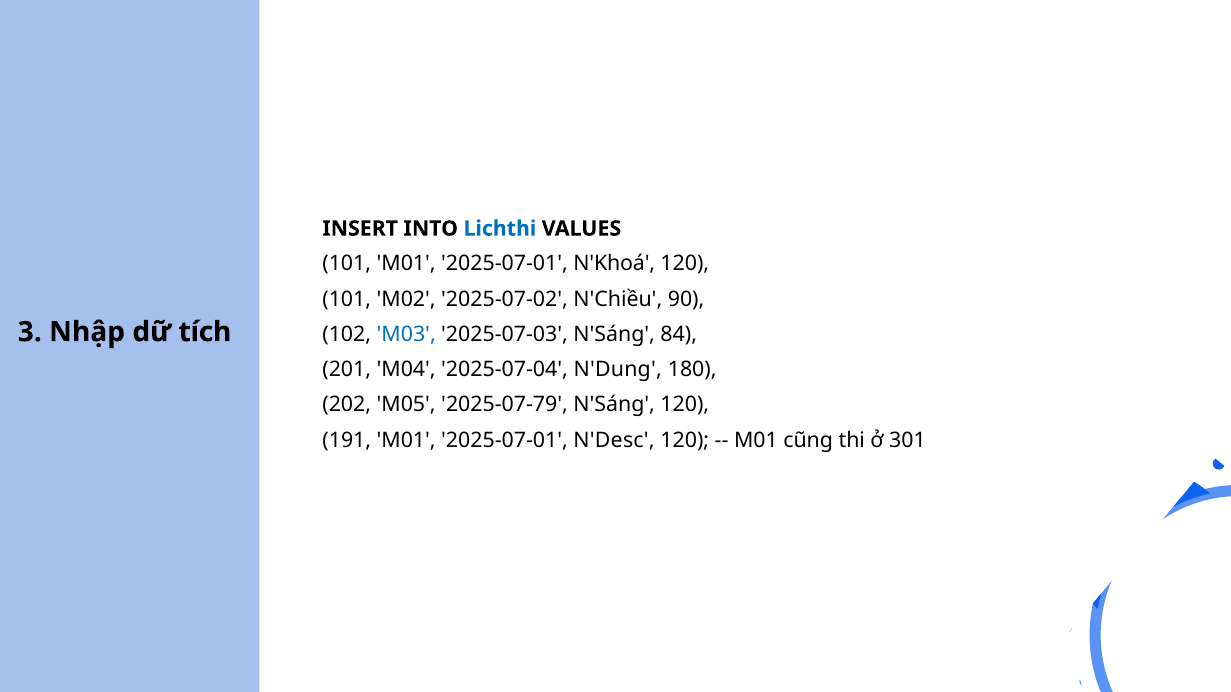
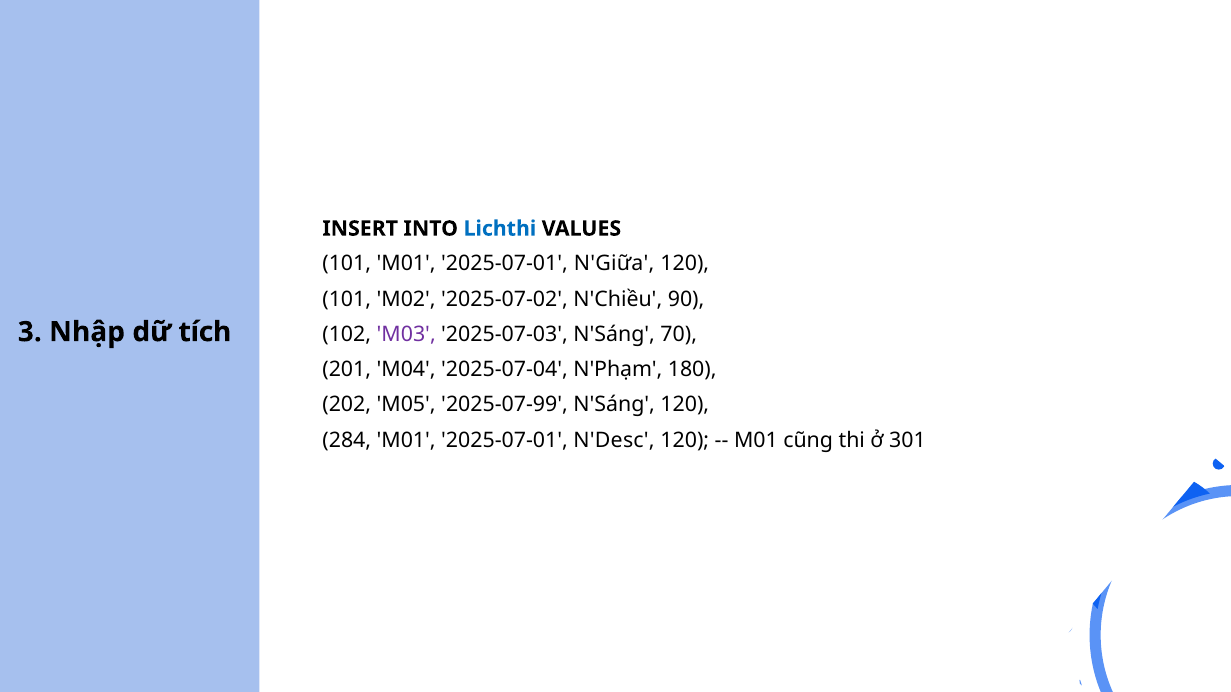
N'Khoá: N'Khoá -> N'Giữa (614, 264)
M03 colour: blue -> purple (406, 335)
84: 84 -> 70 (679, 335)
N'Dung: N'Dung -> N'Phạm (618, 370)
2025-07-79: 2025-07-79 -> 2025-07-99 (505, 405)
191: 191 -> 284 (347, 440)
